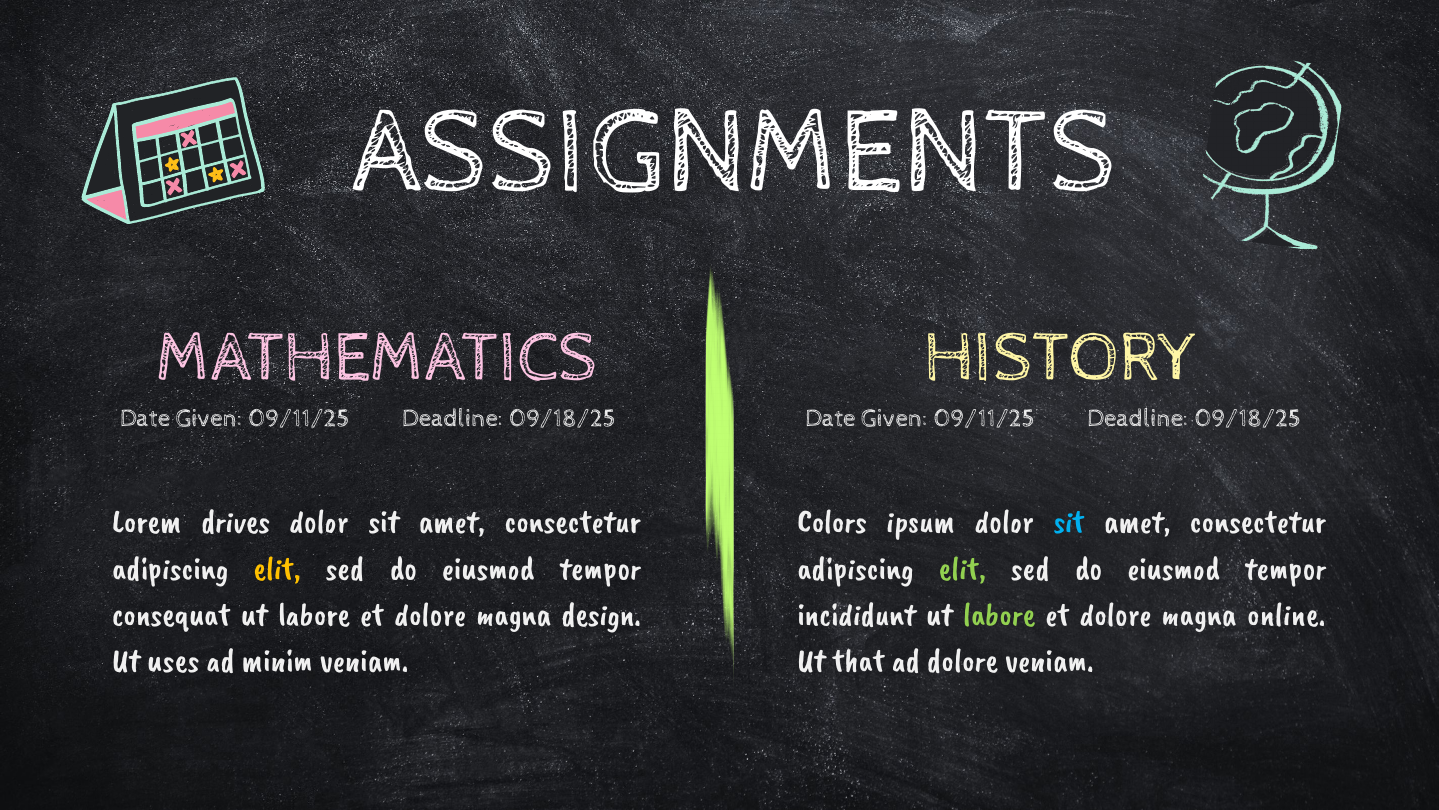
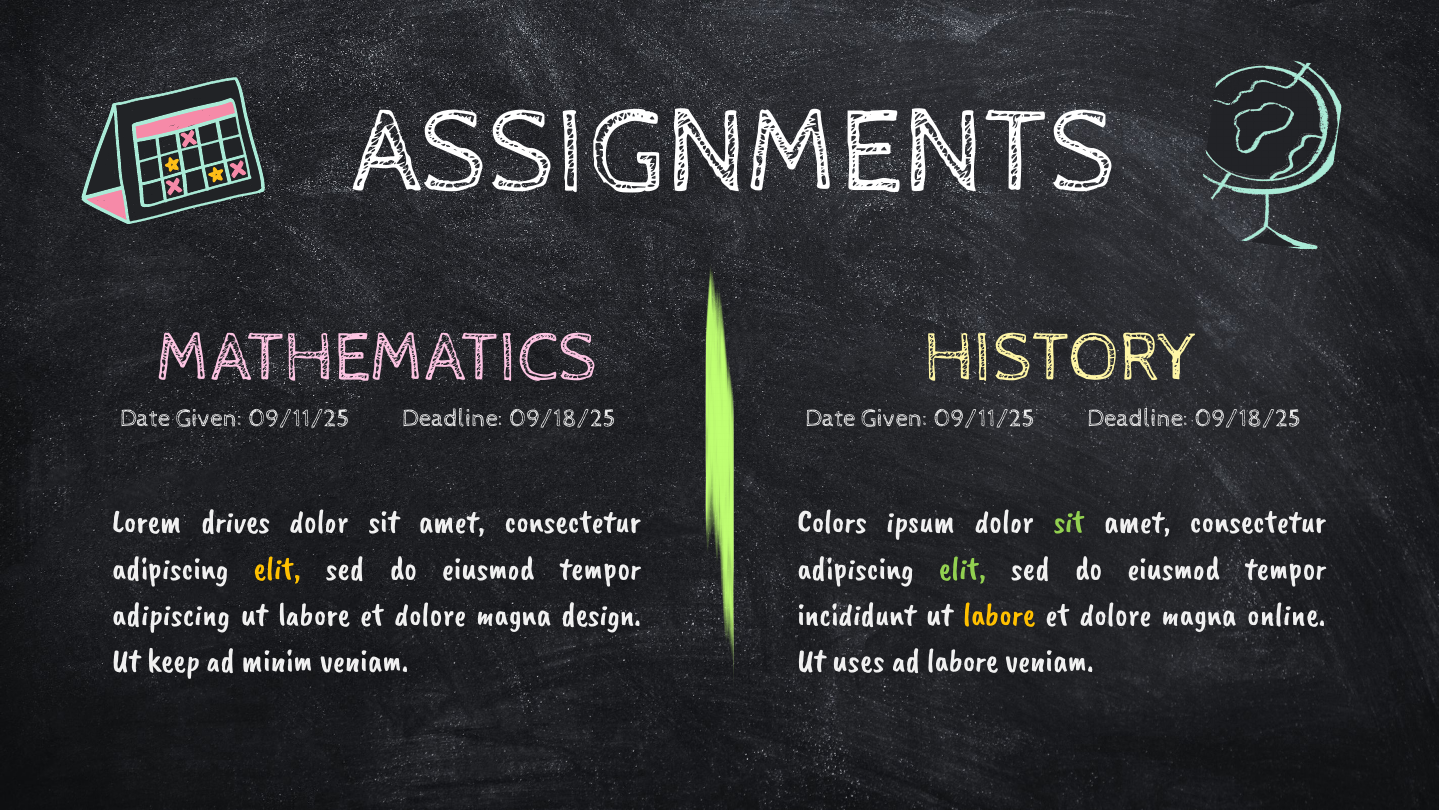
sit colour: light blue -> light green (1069, 522)
consequat: consequat -> adipiscing (171, 614)
labore colour: light green -> yellow (999, 614)
uses: uses -> keep (173, 660)
that: that -> uses (859, 660)
ad dolore: dolore -> labore (963, 660)
